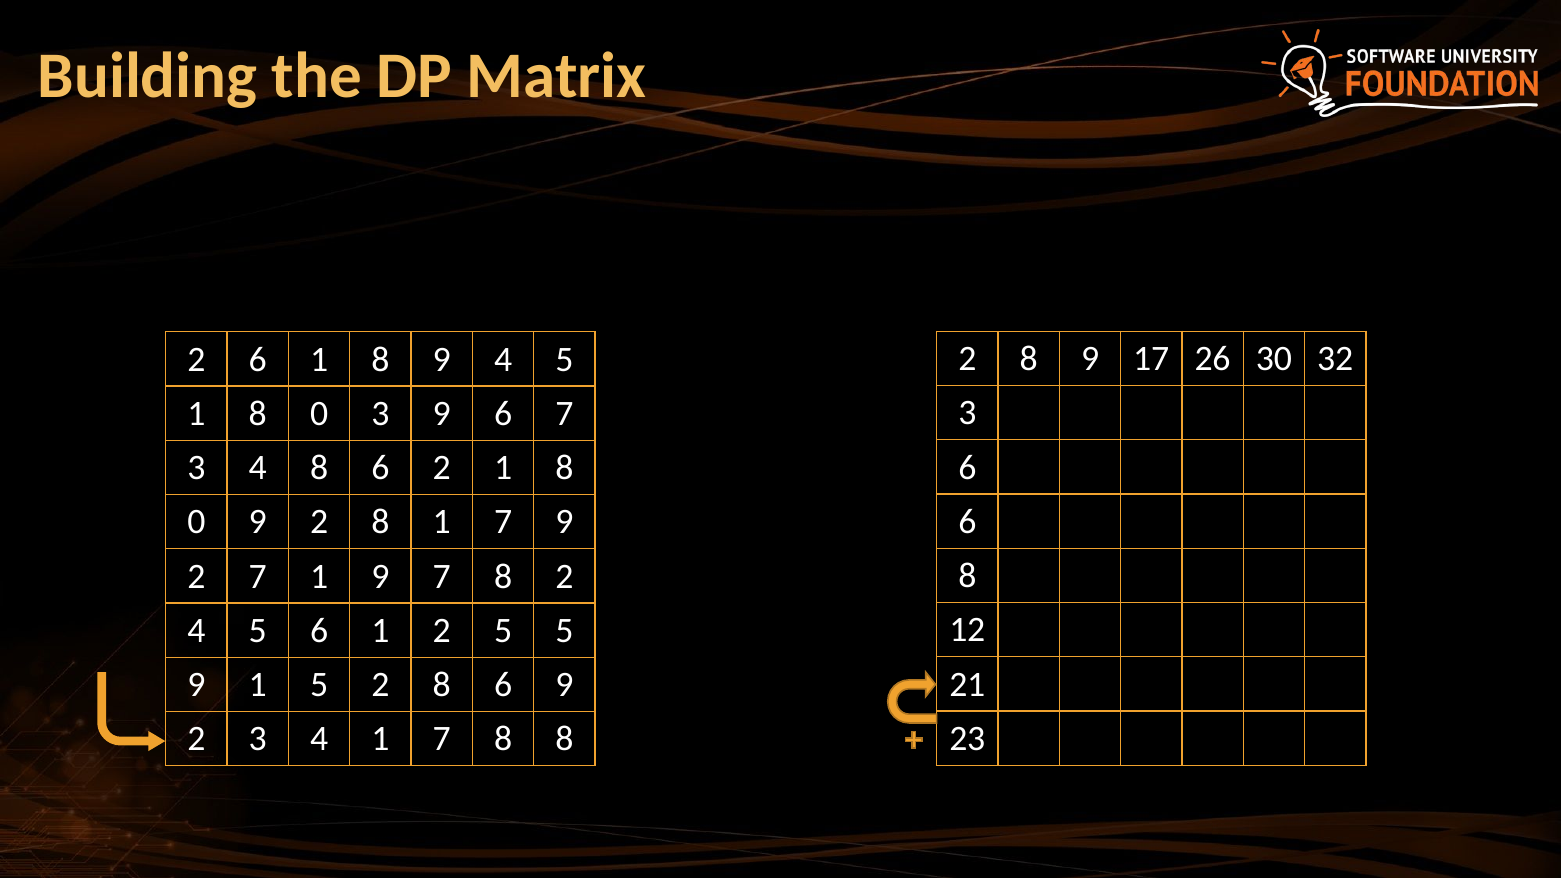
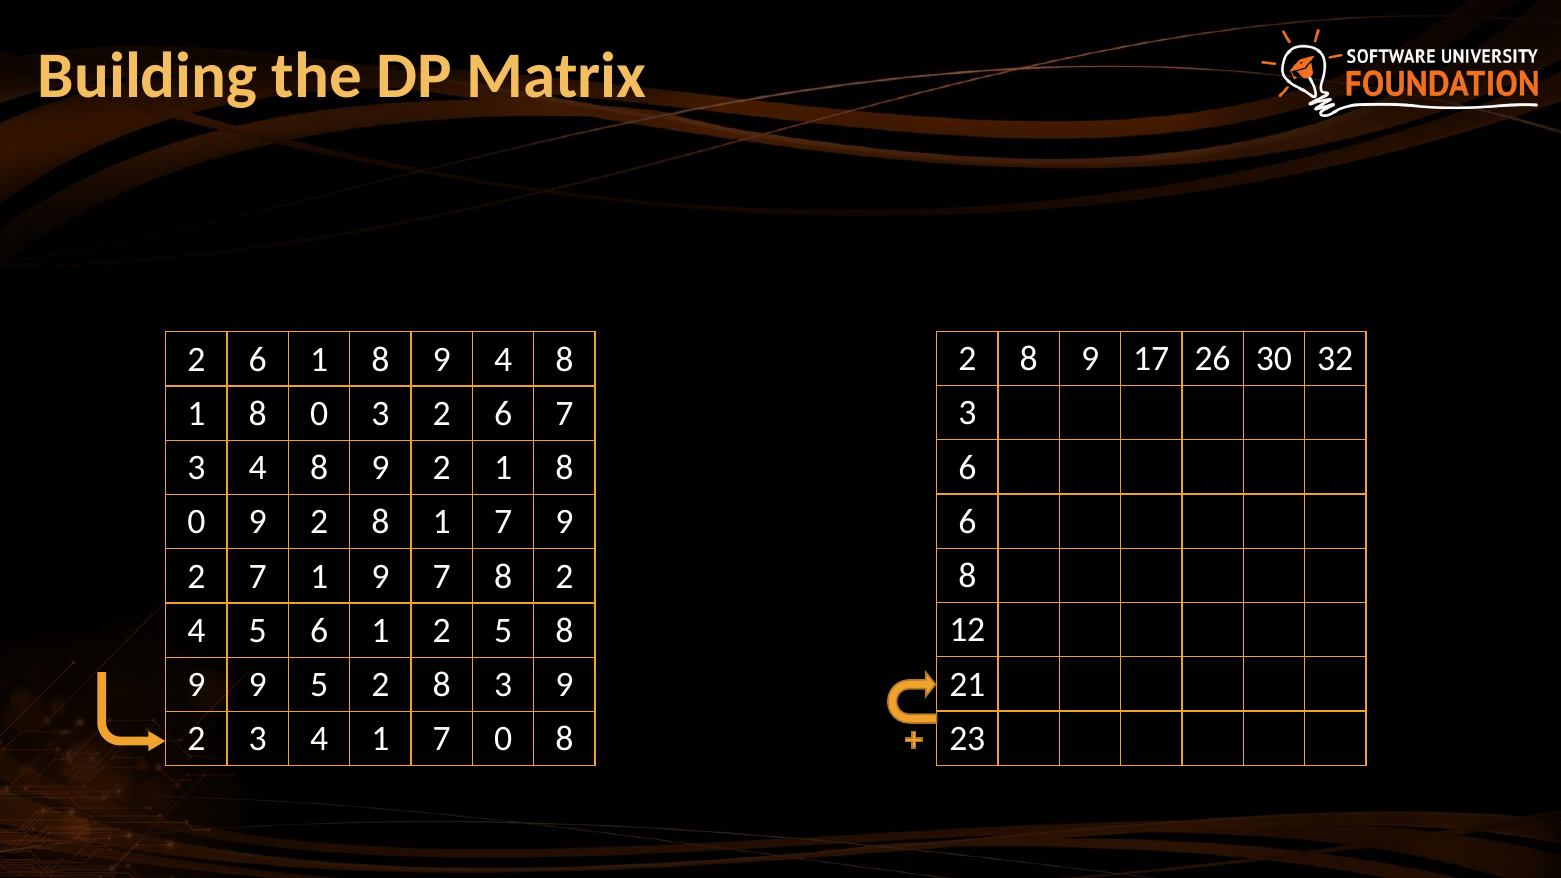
9 4 5: 5 -> 8 (564, 359)
3 9: 9 -> 2 (442, 414)
4 8 6: 6 -> 9 (380, 468)
5 5: 5 -> 8 (564, 631)
9 1: 1 -> 9 (258, 685)
2 8 6: 6 -> 3 (503, 685)
1 7 8: 8 -> 0 (503, 739)
